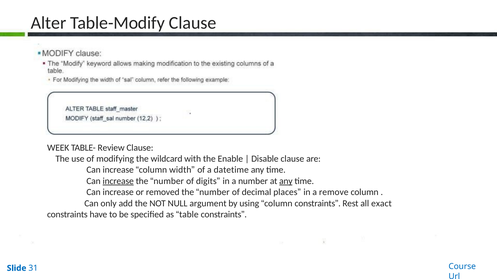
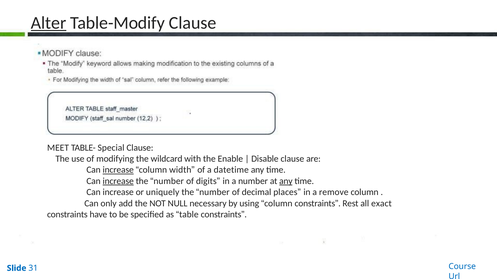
Alter underline: none -> present (49, 23)
WEEK: WEEK -> MEET (58, 148)
Review: Review -> Special (111, 148)
increase underline: none -> present (118, 170)
removed: removed -> uniquely (163, 193)
argument: argument -> necessary (208, 204)
